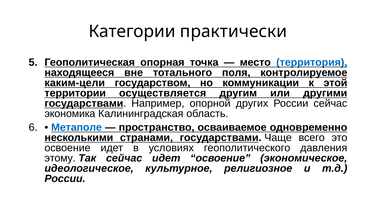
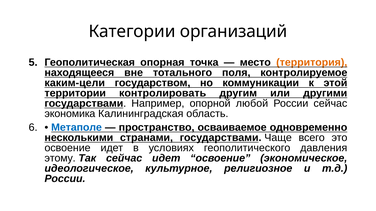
практически: практически -> организаций (234, 32)
территория colour: blue -> orange (312, 62)
осуществляется: осуществляется -> контролировать (163, 93)
других: других -> любой (252, 104)
